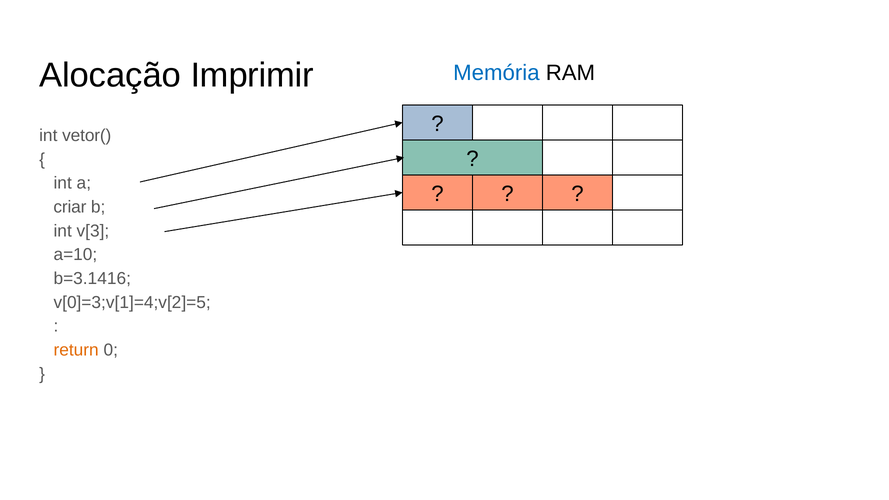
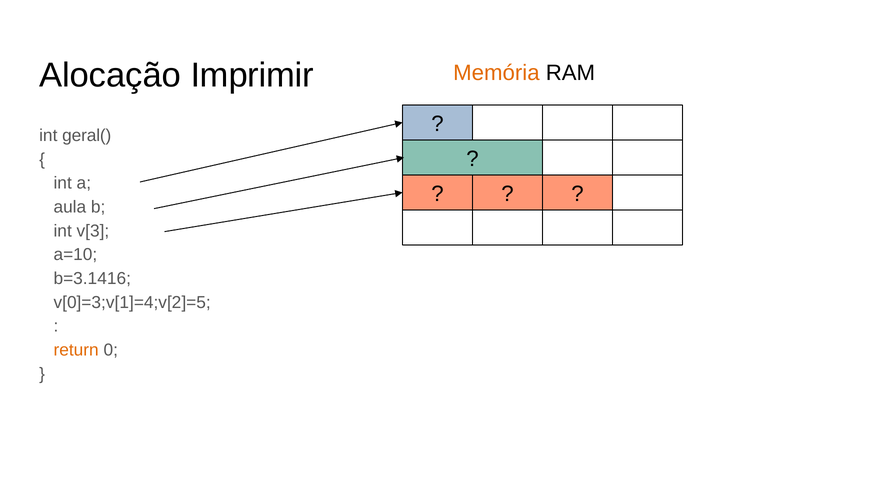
Memória colour: blue -> orange (496, 73)
vetor(: vetor( -> geral( (87, 136)
criar: criar -> aula (70, 207)
